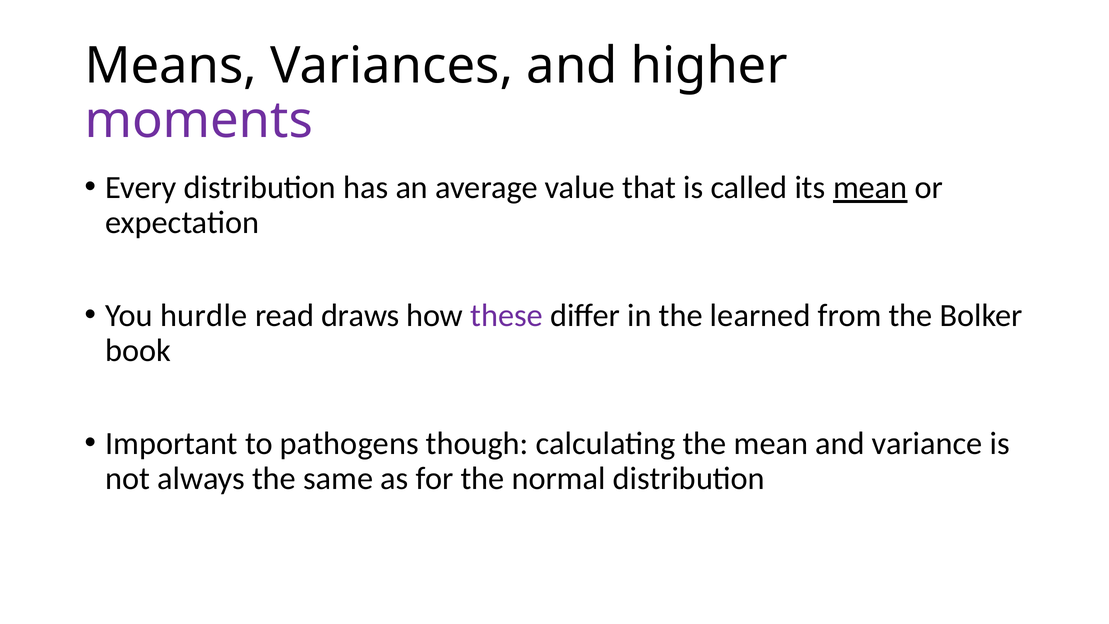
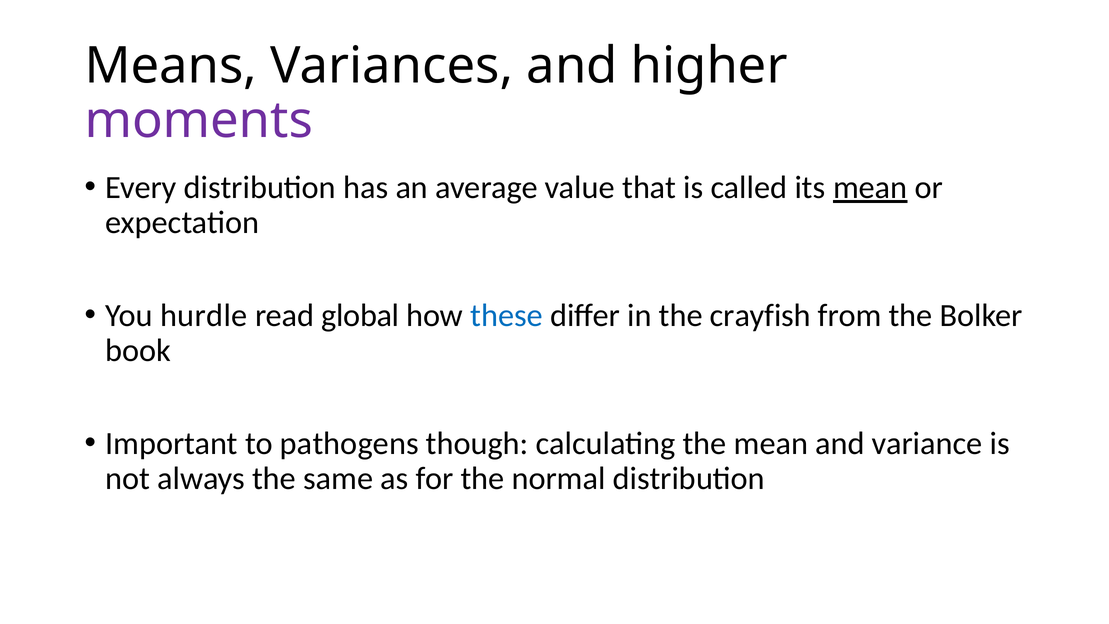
draws: draws -> global (360, 315)
these colour: purple -> blue (507, 315)
learned: learned -> crayfish (760, 315)
